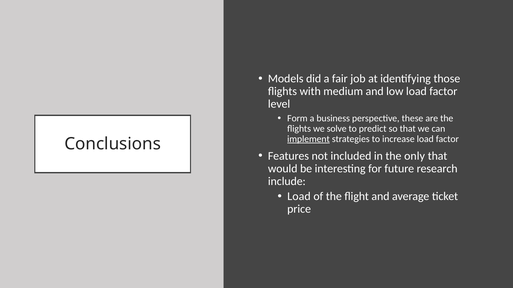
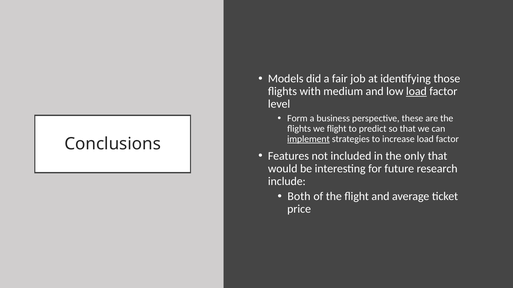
load underline: none -> present (416, 92)
we solve: solve -> flight (337, 129)
Load: Load -> Both (299, 197)
